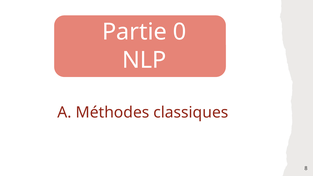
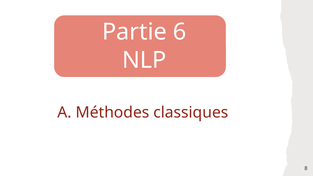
0: 0 -> 6 (180, 32)
